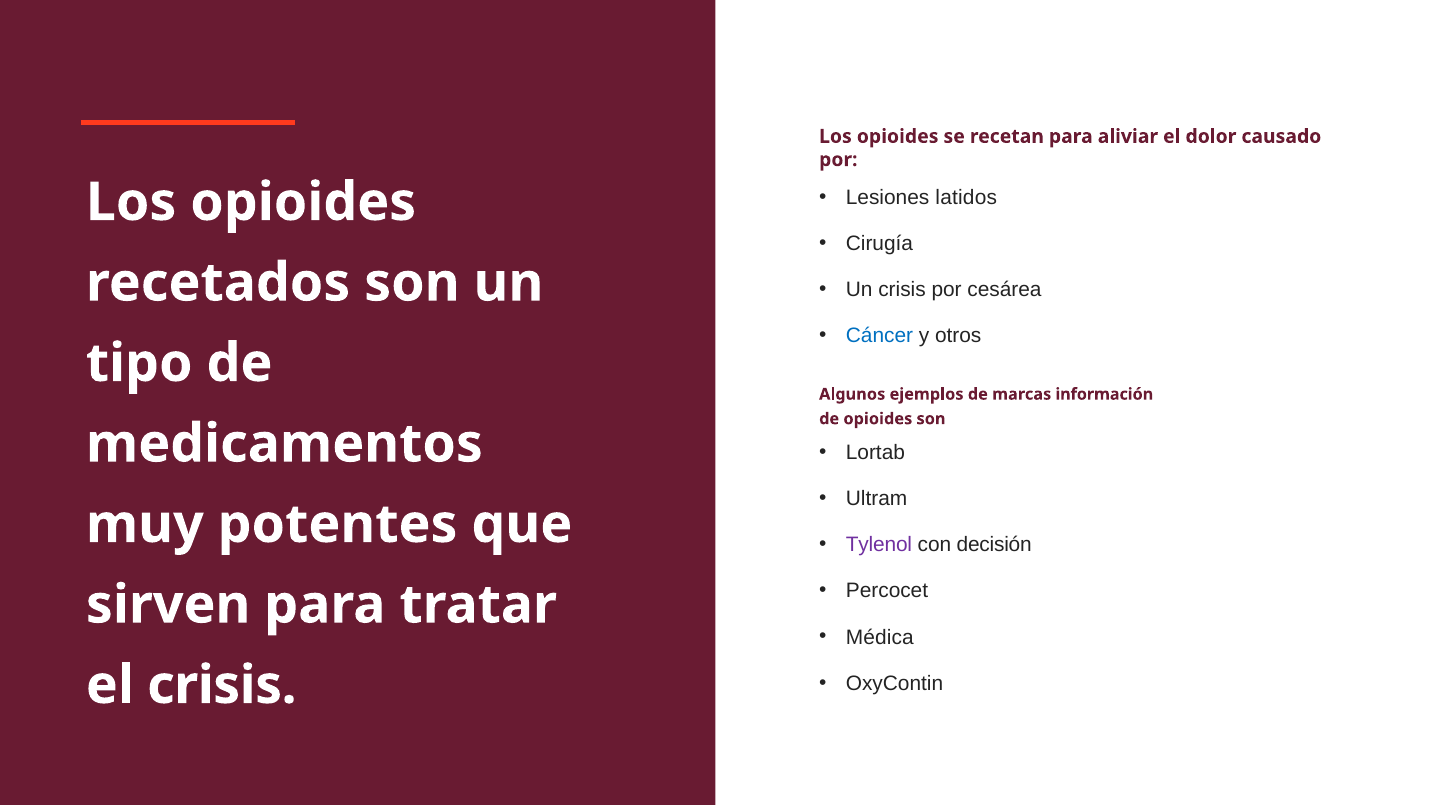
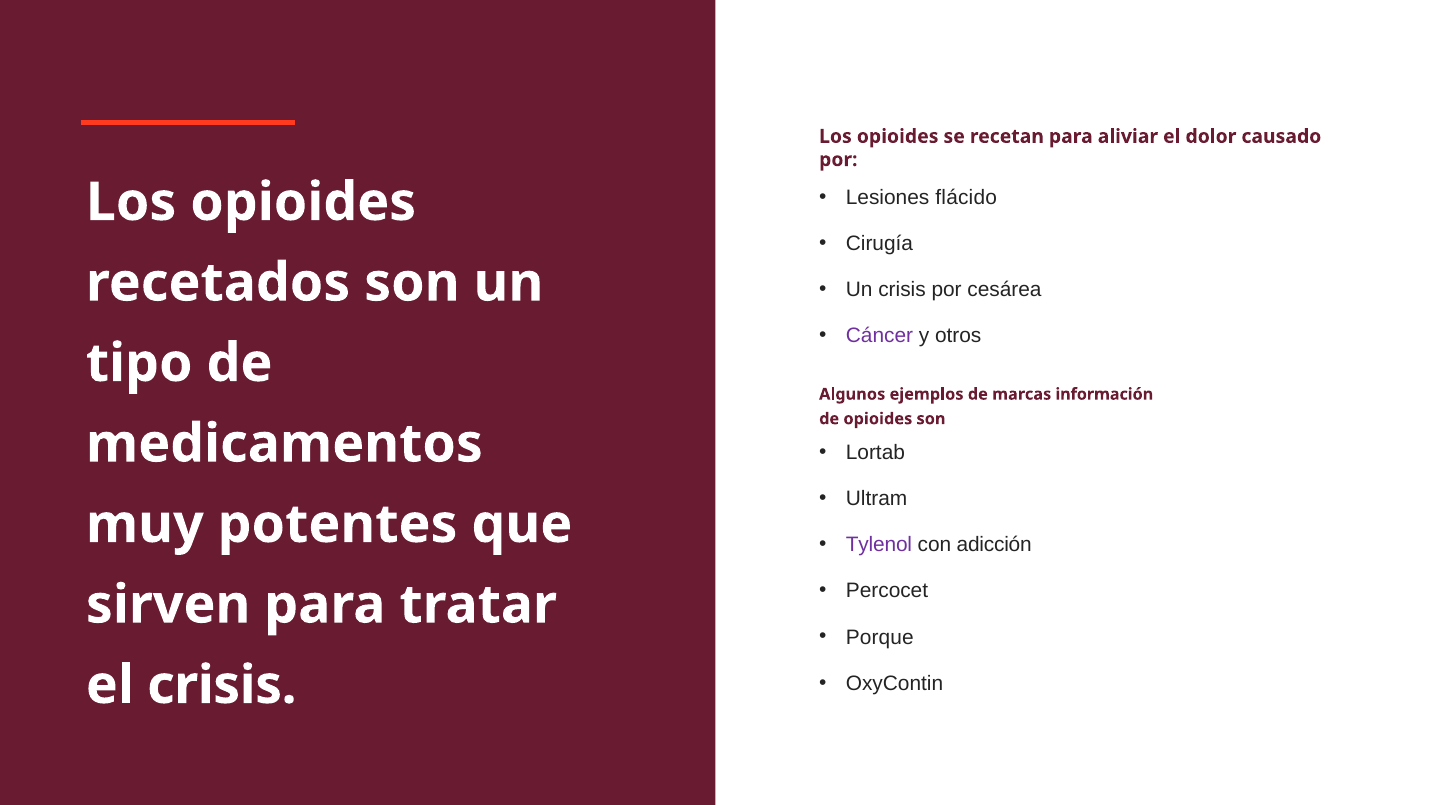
latidos: latidos -> flácido (966, 197)
Cáncer colour: blue -> purple (880, 336)
decisión: decisión -> adicción (994, 545)
Médica: Médica -> Porque (880, 637)
